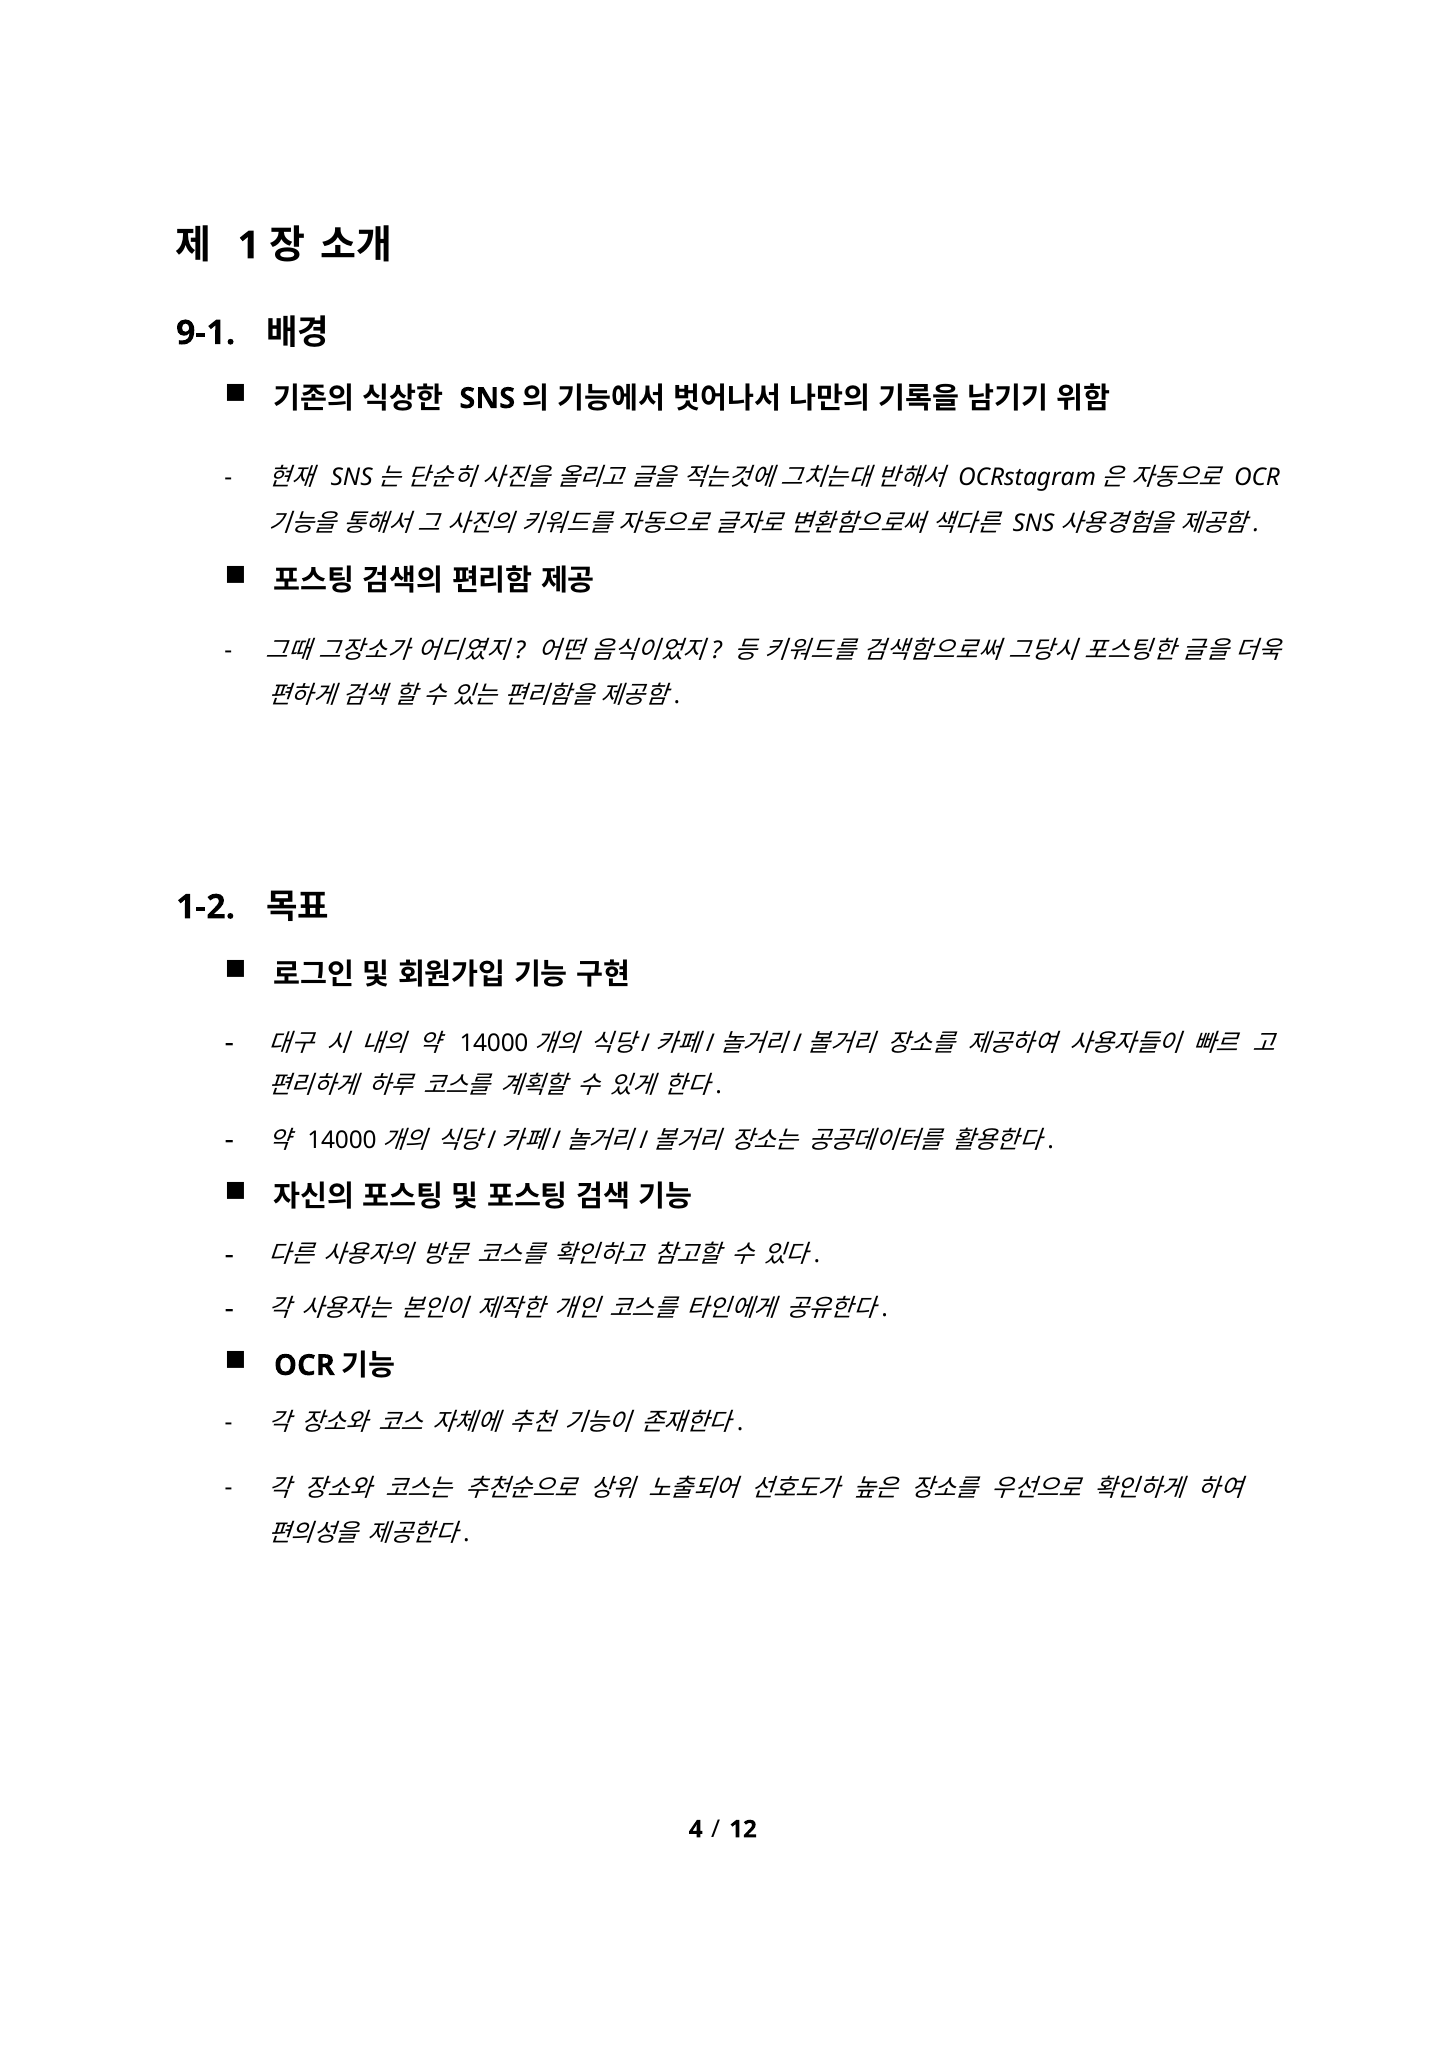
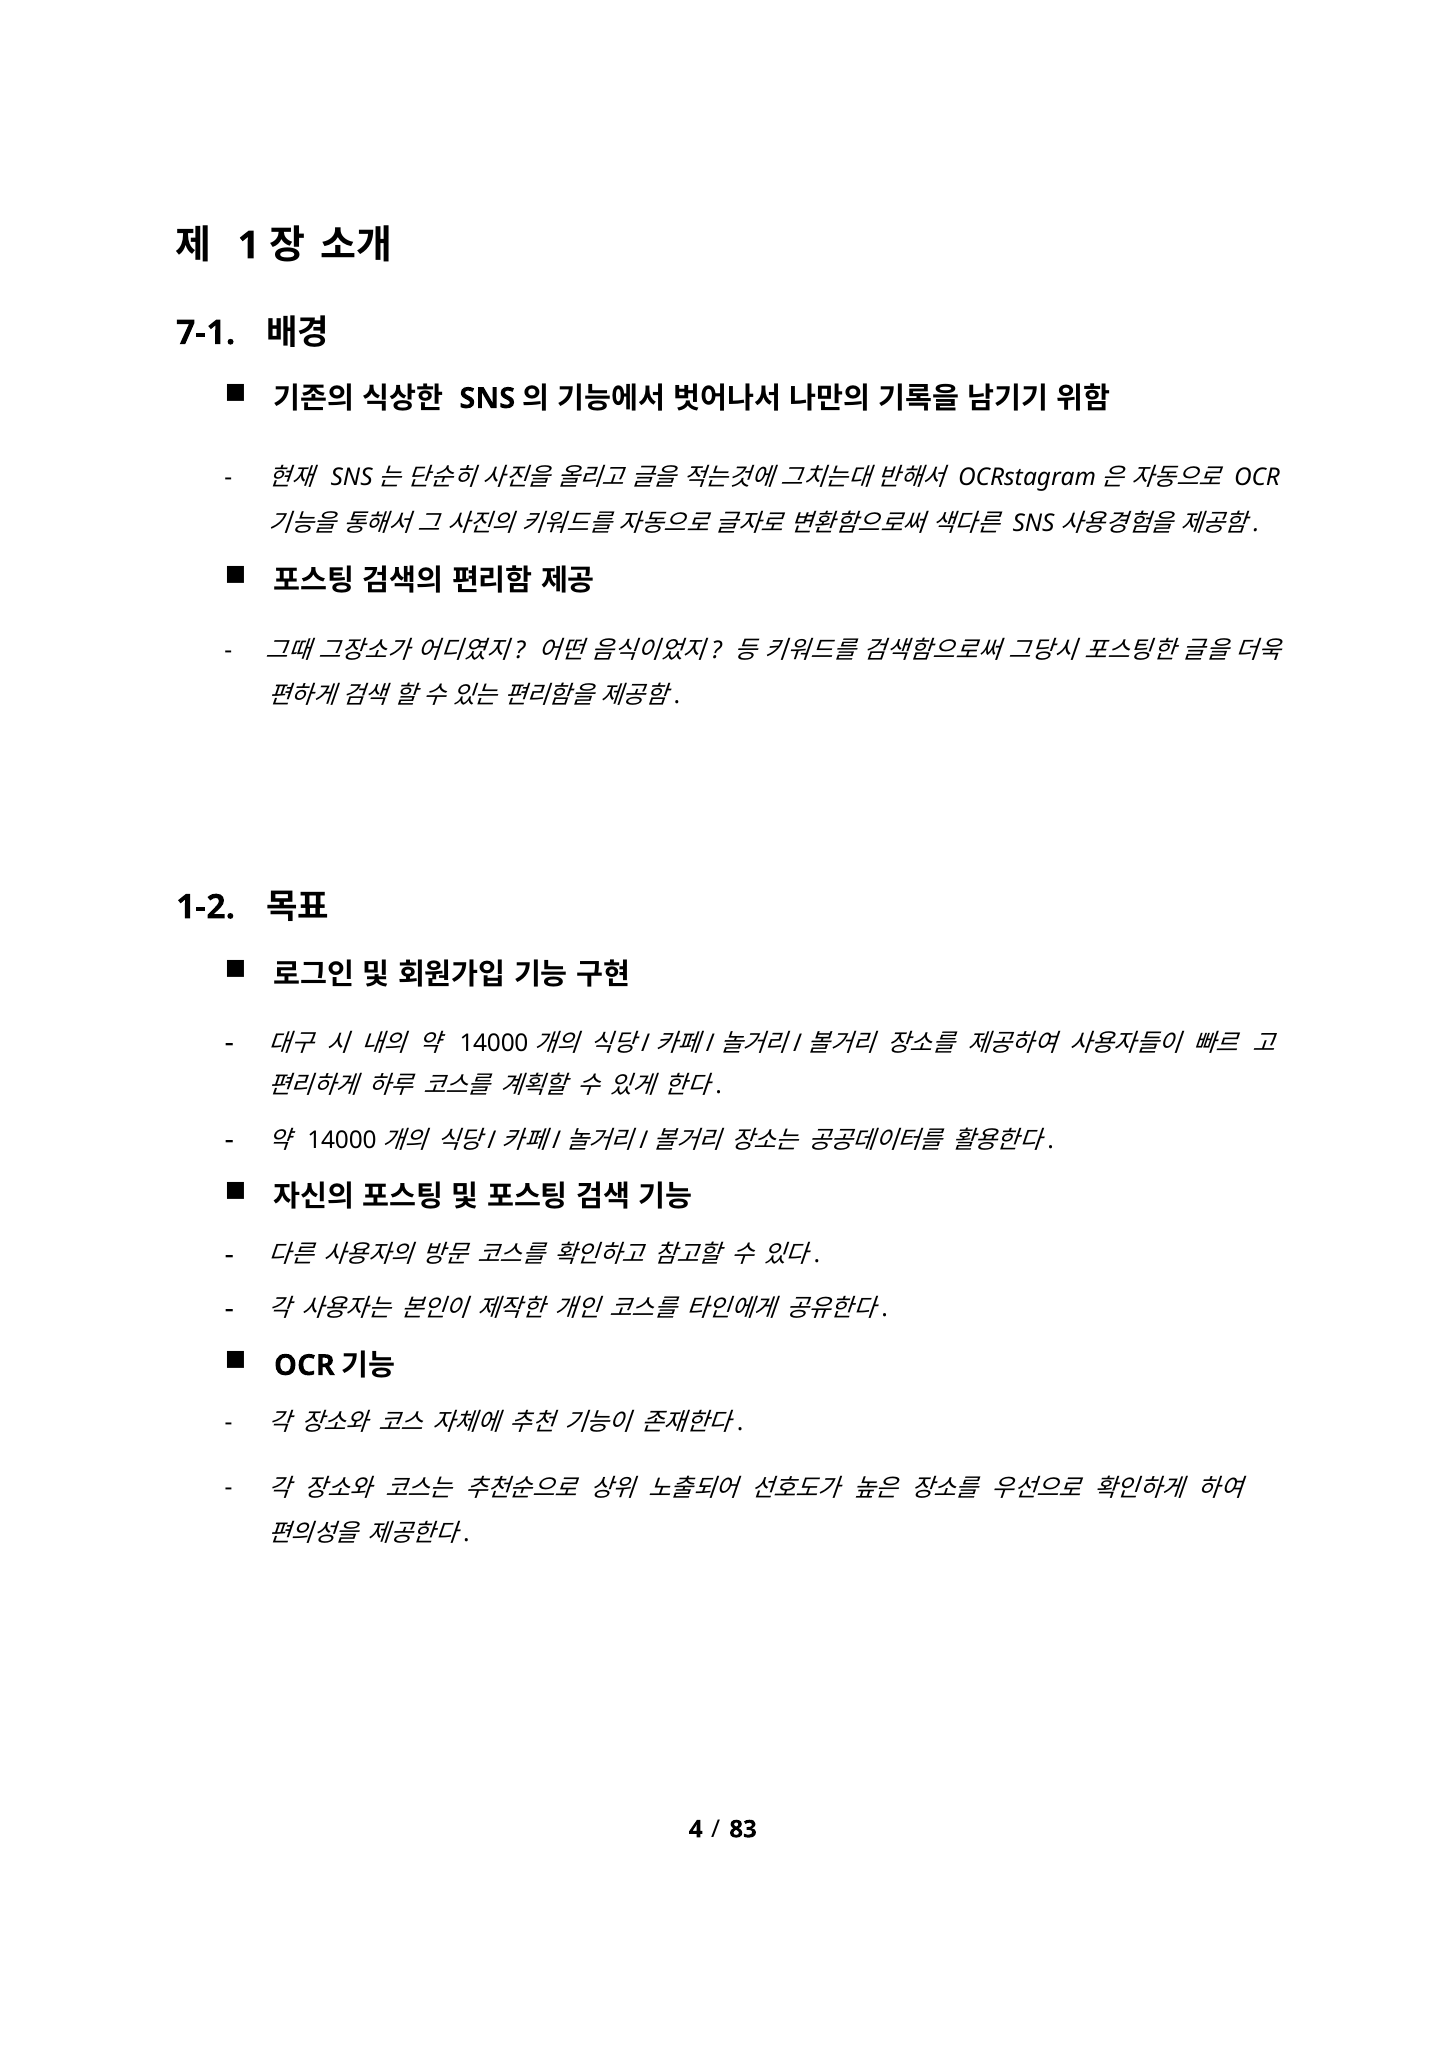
9-1: 9-1 -> 7-1 (206, 333)
12: 12 -> 83 (743, 1830)
